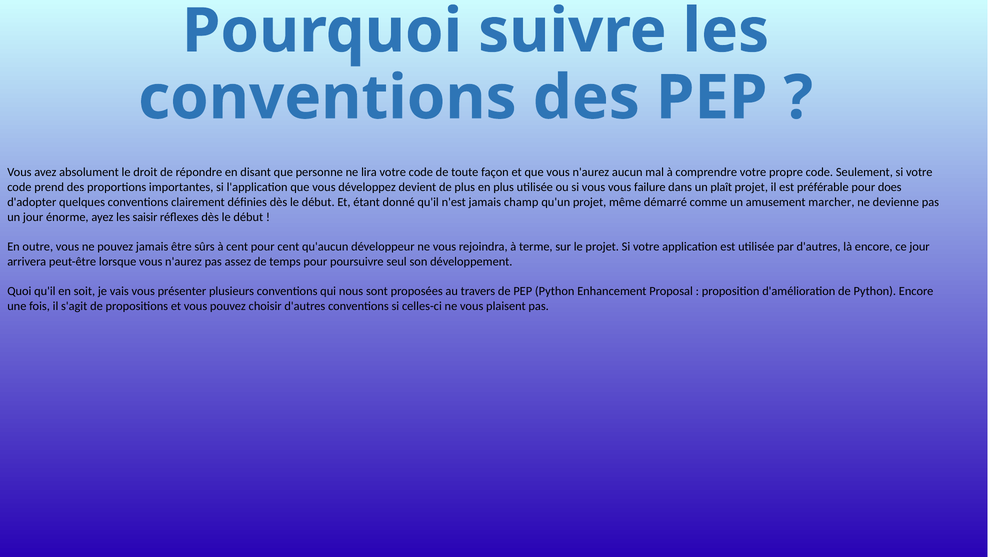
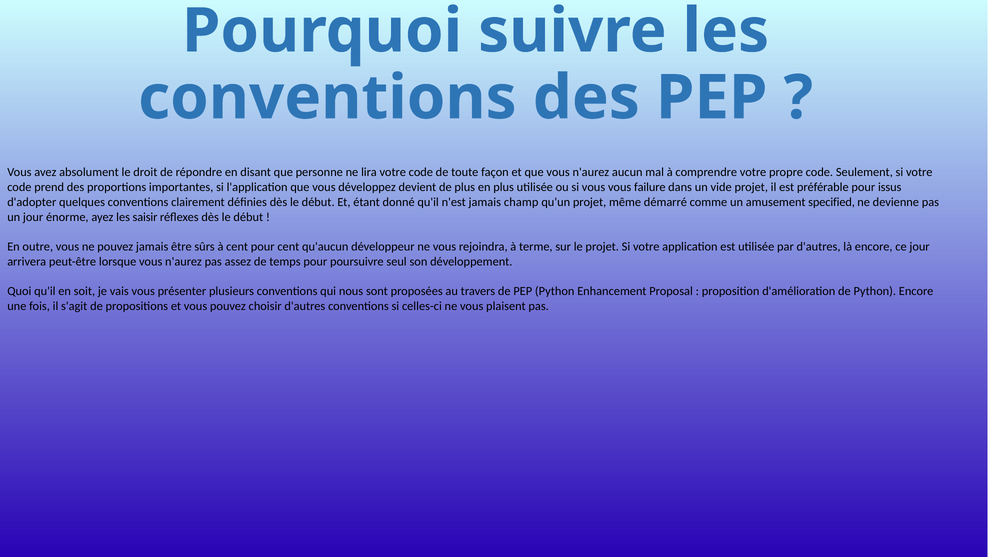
plaît: plaît -> vide (721, 187)
does: does -> issus (890, 187)
marcher: marcher -> specified (832, 202)
